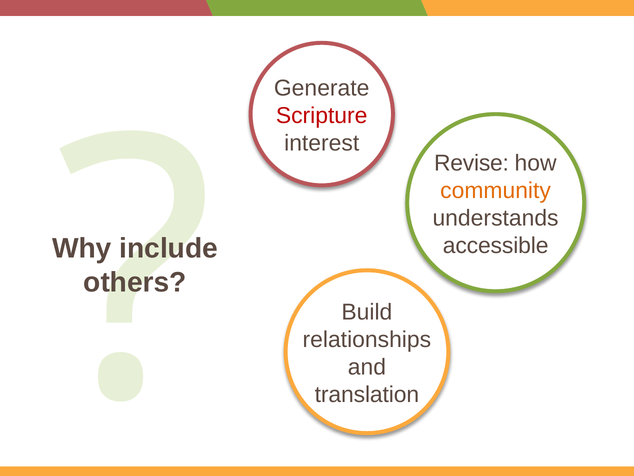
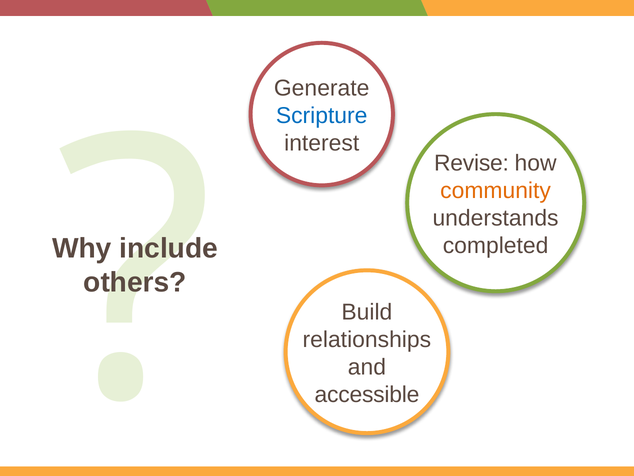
Scripture colour: red -> blue (322, 116)
accessible: accessible -> completed (496, 245)
translation: translation -> accessible (367, 394)
